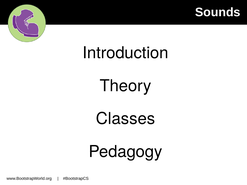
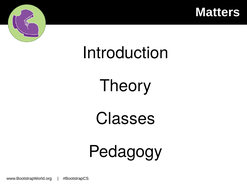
Sounds: Sounds -> Matters (218, 12)
